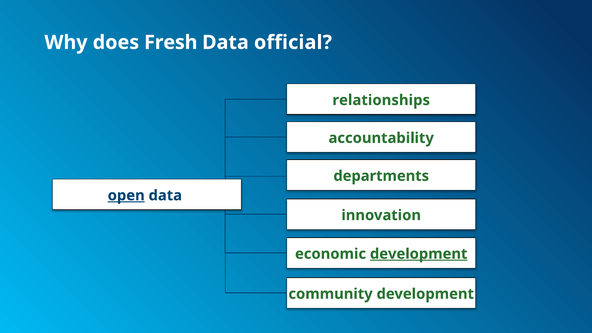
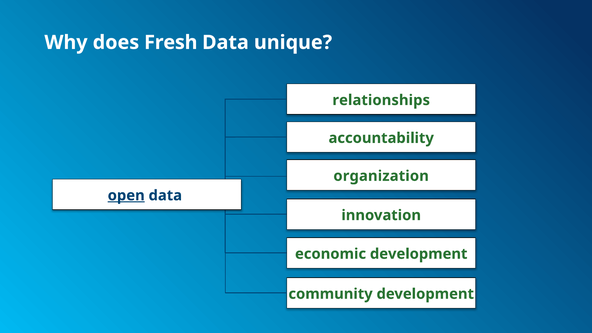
official: official -> unique (293, 42)
departments: departments -> organization (381, 176)
development underline: present -> none (419, 254)
